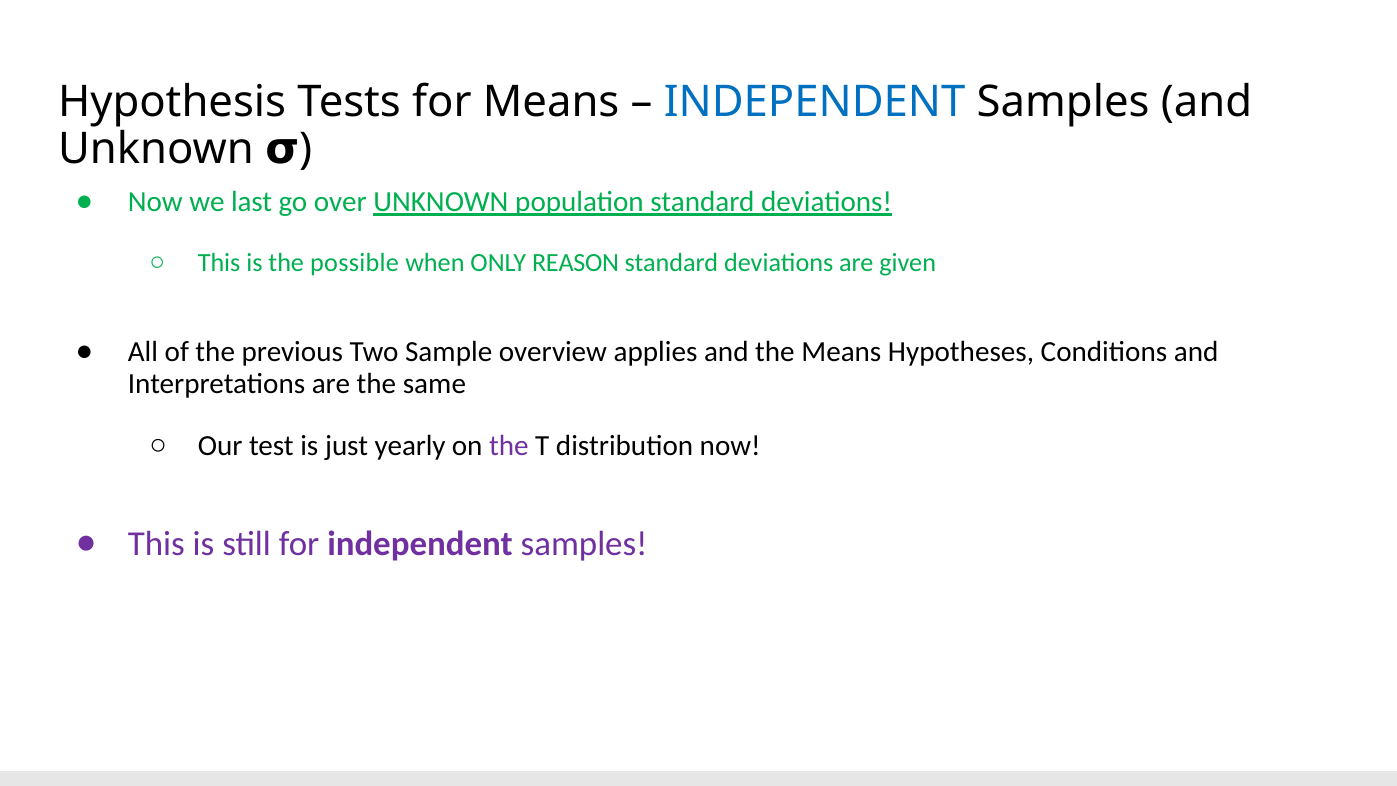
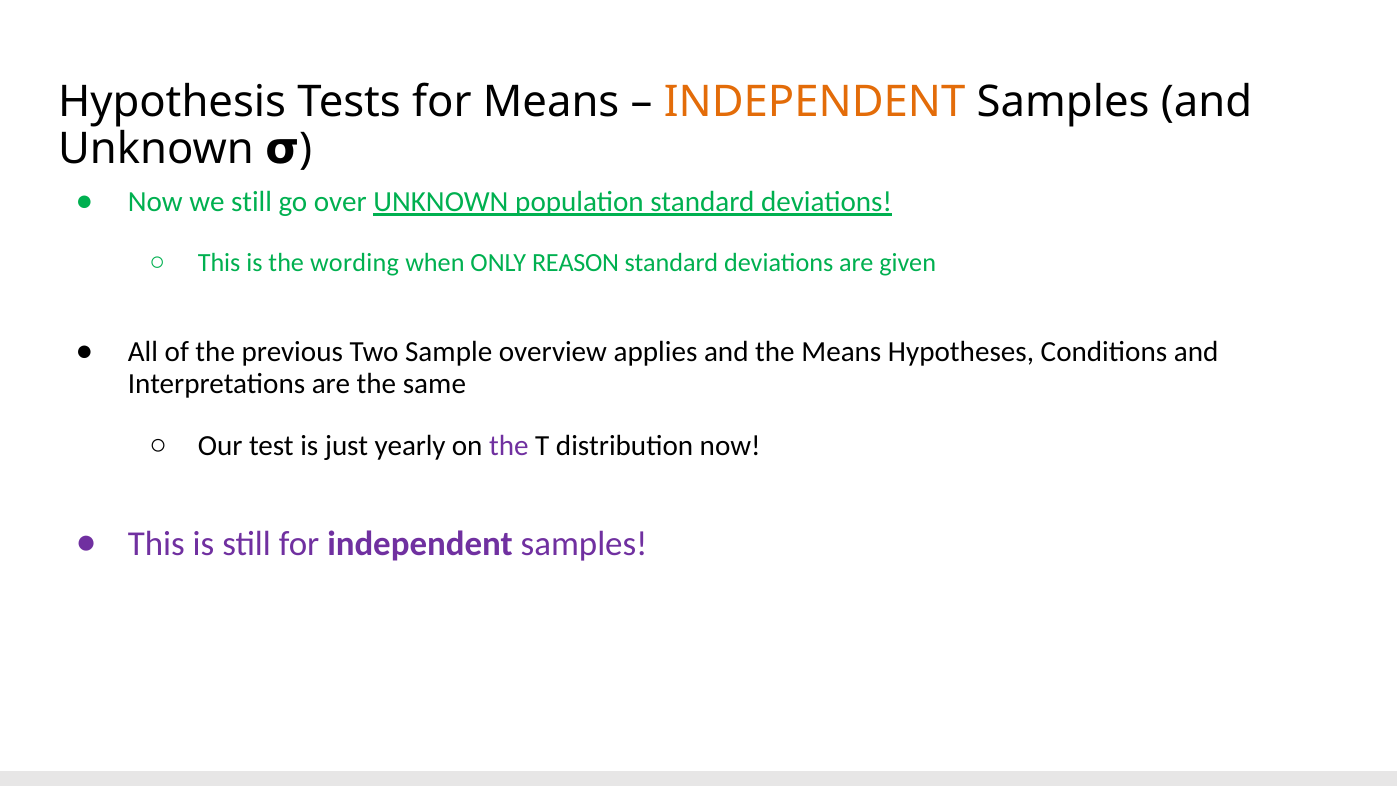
INDEPENDENT colour: blue -> orange (815, 102)
we last: last -> still (252, 202)
possible: possible -> wording (355, 263)
